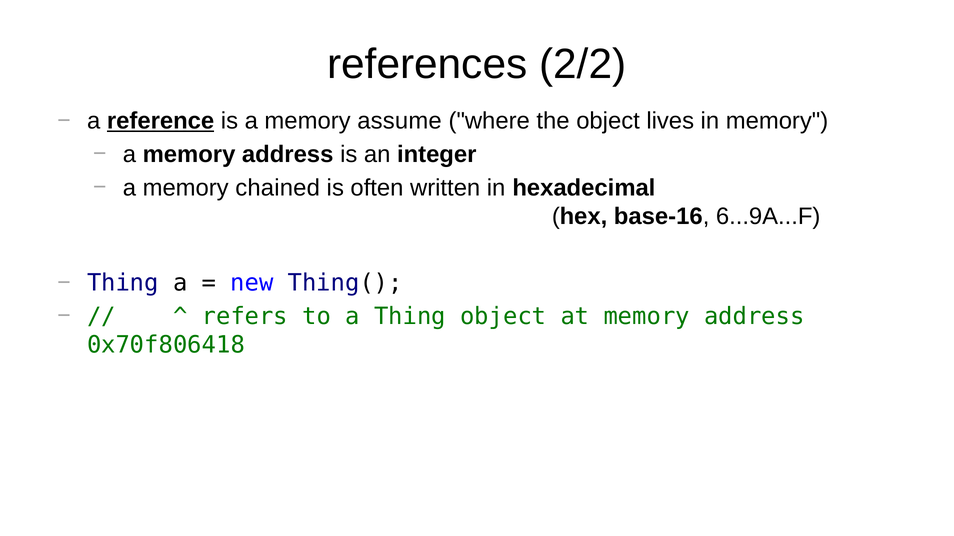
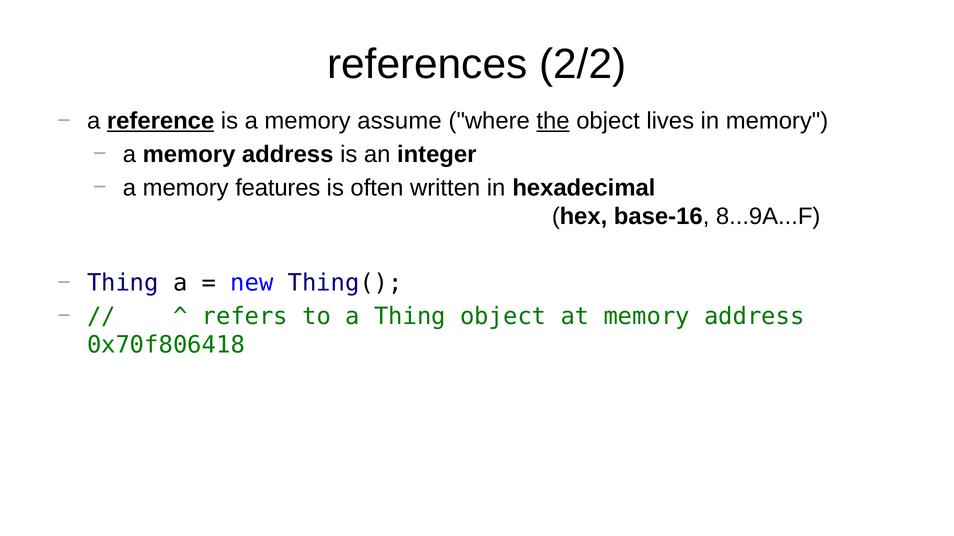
the underline: none -> present (553, 121)
chained: chained -> features (278, 188)
6...9A...F: 6...9A...F -> 8...9A...F (768, 217)
